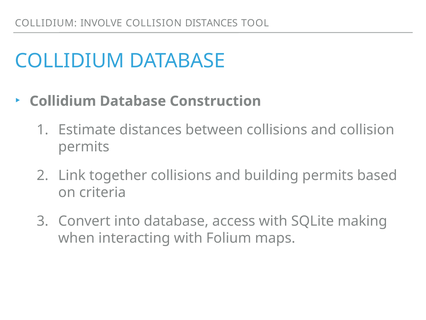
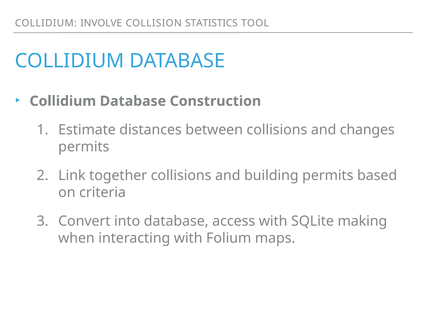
COLLISION DISTANCES: DISTANCES -> STATISTICS (211, 23)
and collision: collision -> changes (367, 130)
